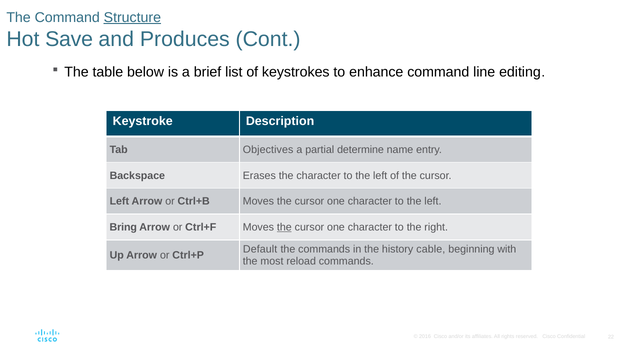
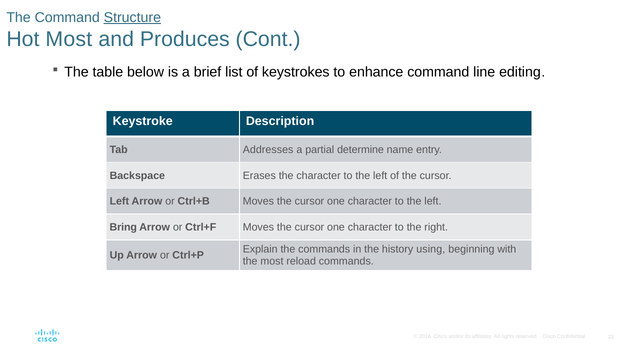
Hot Save: Save -> Most (69, 39)
Objectives: Objectives -> Addresses (268, 150)
the underline: present -> none (284, 227)
Default: Default -> Explain (260, 249)
cable: cable -> using (431, 249)
